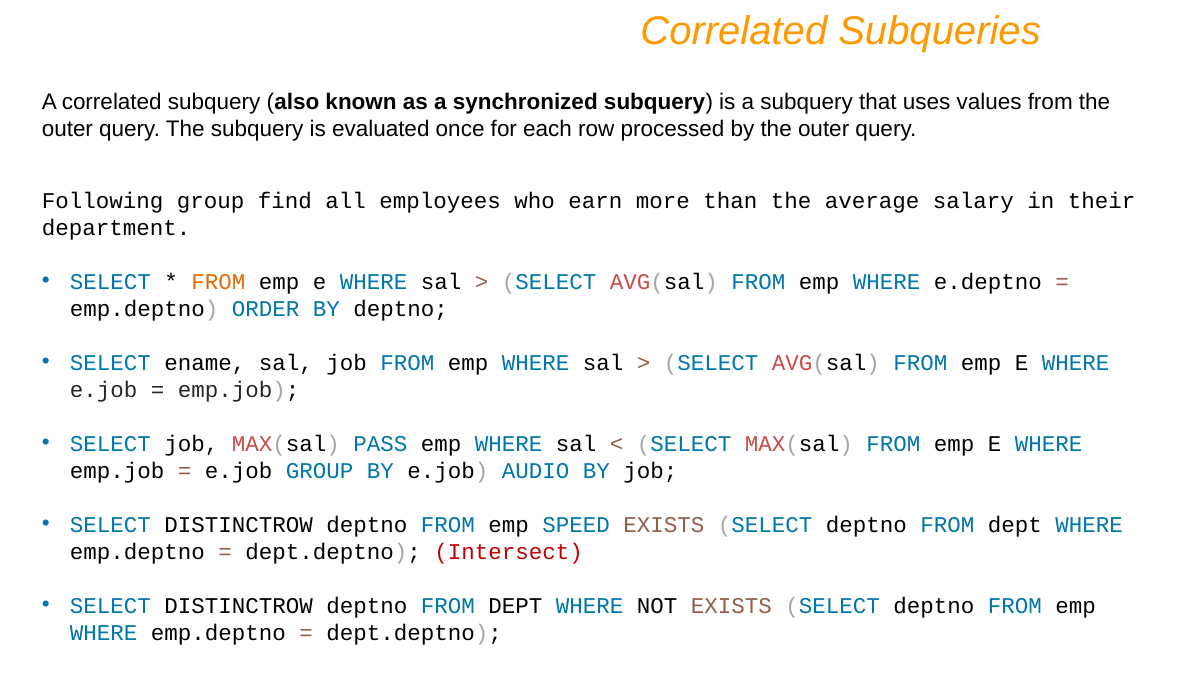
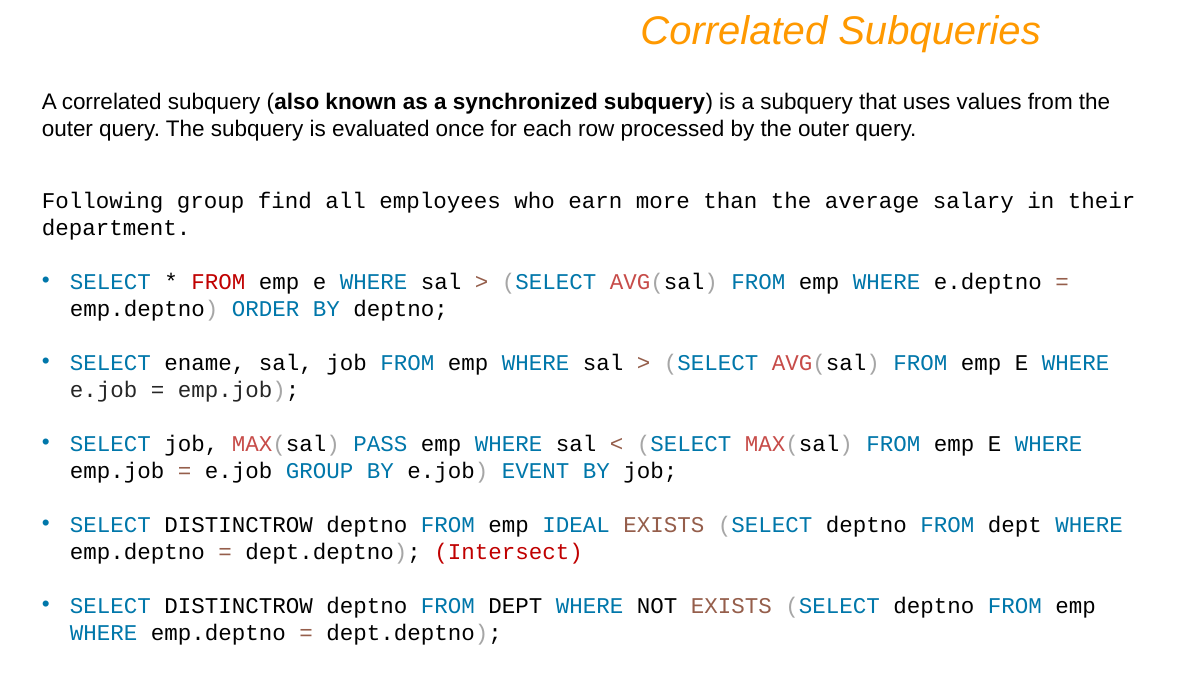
FROM colour: orange -> red (218, 282)
AUDIO: AUDIO -> EVENT (536, 471)
SPEED: SPEED -> IDEAL (576, 525)
